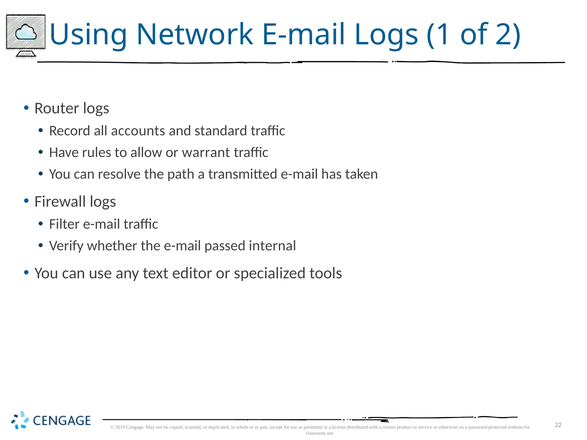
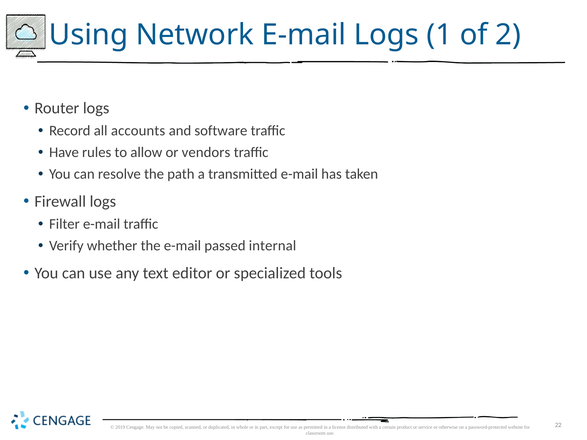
standard: standard -> software (221, 131)
warrant: warrant -> vendors (206, 152)
